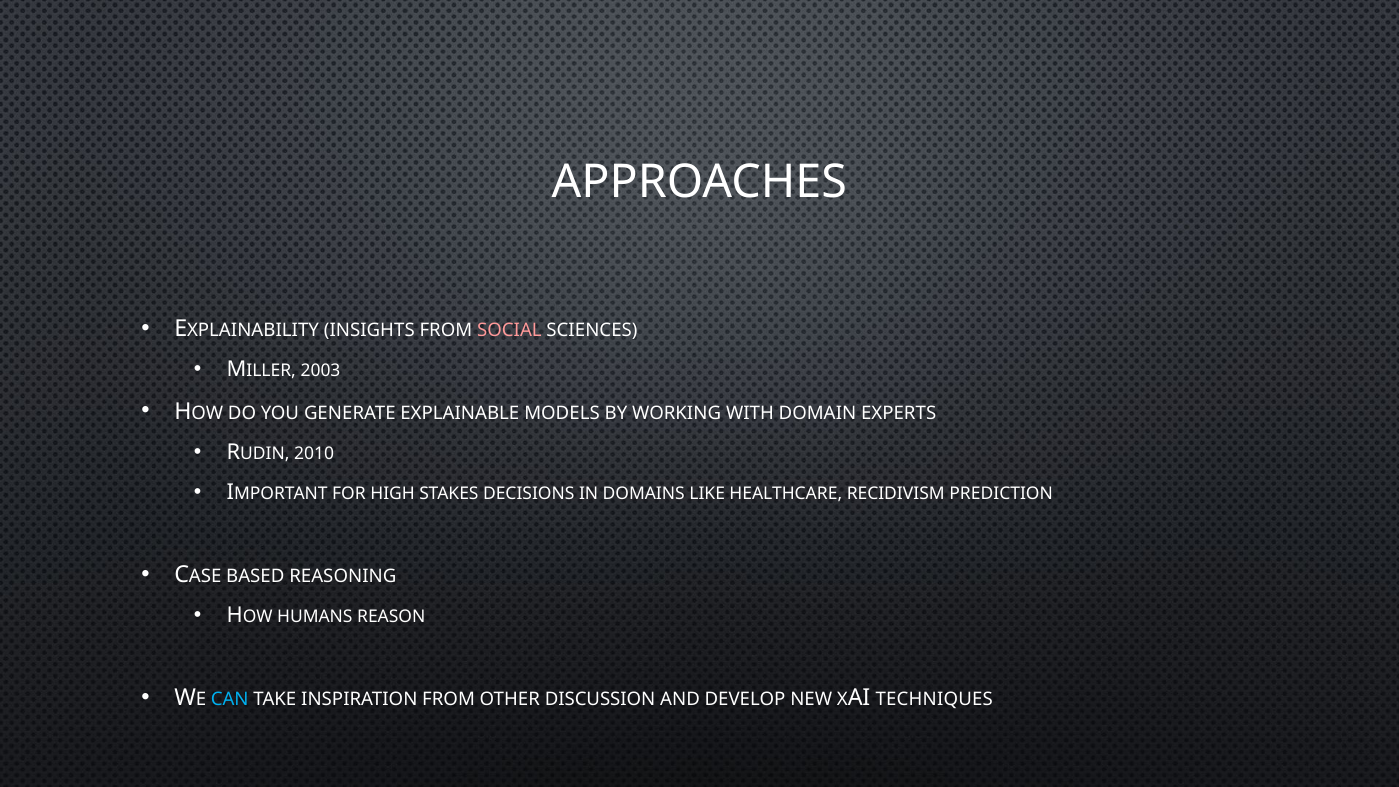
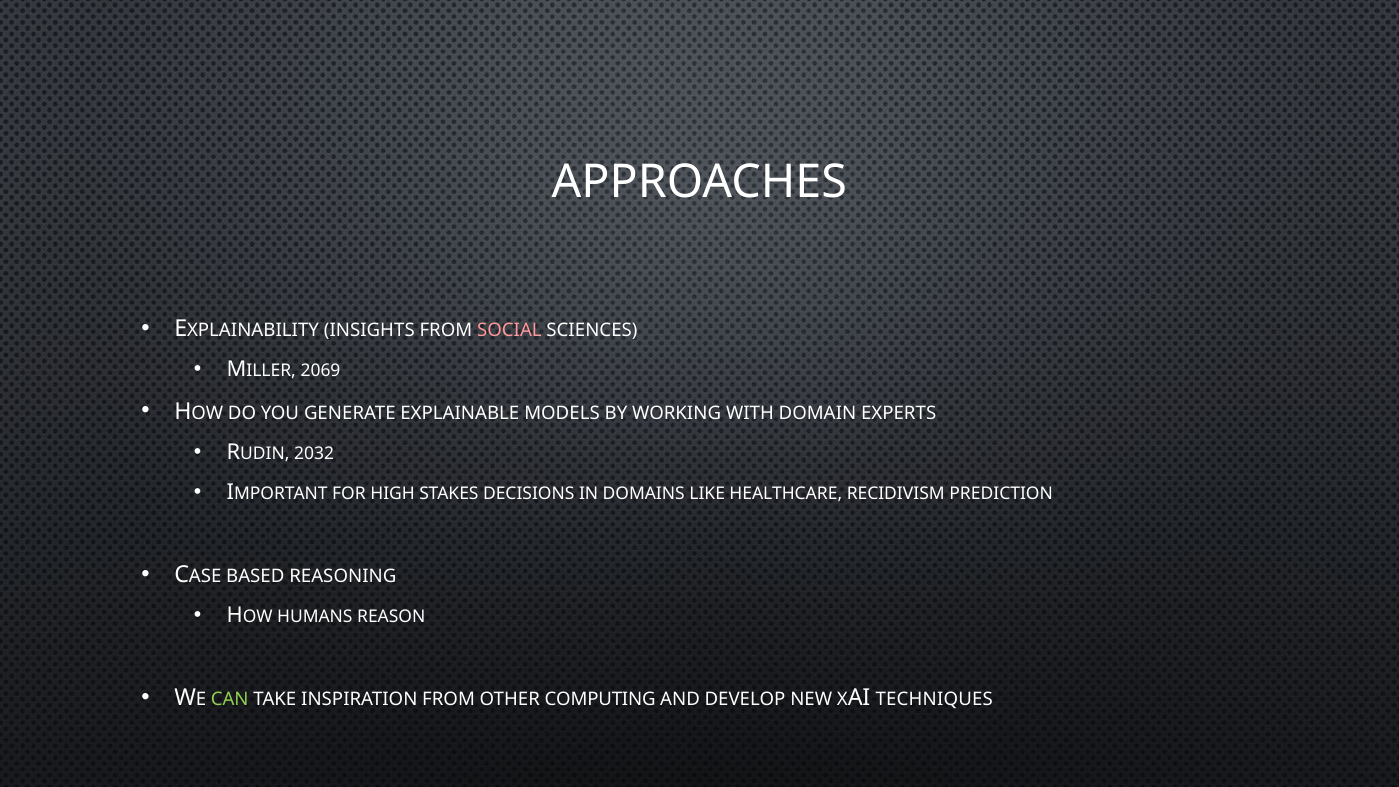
2003: 2003 -> 2069 (321, 371)
2010: 2010 -> 2032 (314, 454)
CAN colour: light blue -> light green (230, 699)
DISCUSSION: DISCUSSION -> COMPUTING (600, 699)
